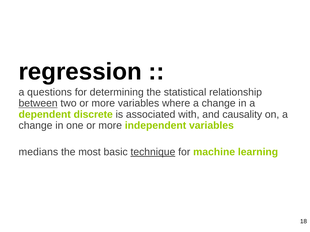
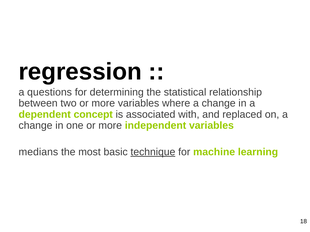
between underline: present -> none (38, 103)
discrete: discrete -> concept (93, 115)
causality: causality -> replaced (242, 115)
